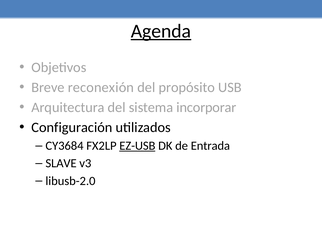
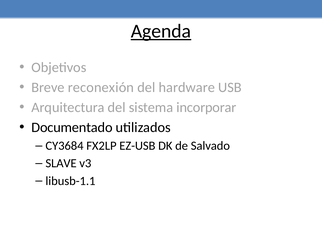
propósito: propósito -> hardware (187, 88)
Configuración: Configuración -> Documentado (72, 128)
EZ-USB underline: present -> none (137, 146)
Entrada: Entrada -> Salvado (210, 146)
libusb-2.0: libusb-2.0 -> libusb-1.1 (70, 181)
